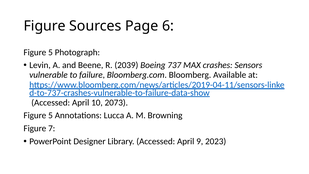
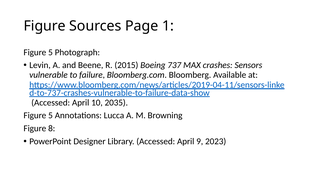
6: 6 -> 1 (168, 26)
2039: 2039 -> 2015 (126, 65)
2073: 2073 -> 2035 (116, 102)
7: 7 -> 8 (52, 128)
